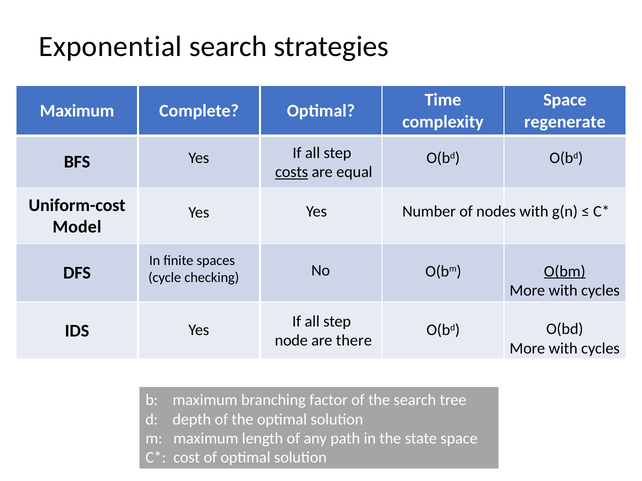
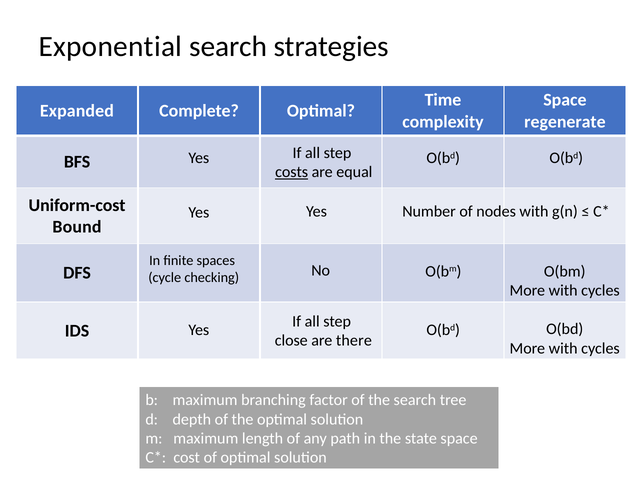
Maximum: Maximum -> Expanded (77, 111)
Model: Model -> Bound (77, 227)
O(bm underline: present -> none (565, 271)
node: node -> close (291, 341)
